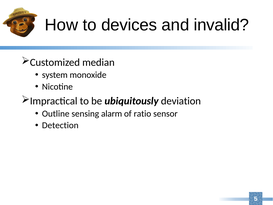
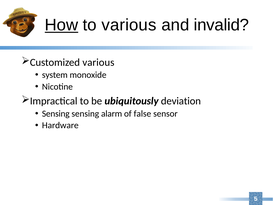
How underline: none -> present (61, 25)
to devices: devices -> various (129, 25)
Customized median: median -> various (98, 62)
Outline: Outline -> Sensing (56, 113)
ratio: ratio -> false (142, 113)
Detection: Detection -> Hardware (60, 125)
